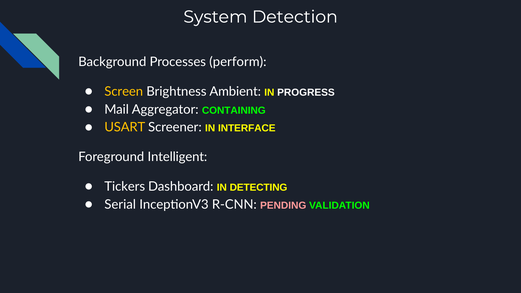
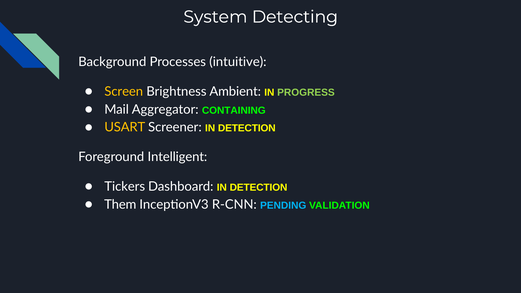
Detection: Detection -> Detecting (295, 17)
perform: perform -> intuitive (238, 62)
PROGRESS colour: white -> light green (306, 92)
Screener IN INTERFACE: INTERFACE -> DETECTION (247, 128)
Dashboard IN DETECTING: DETECTING -> DETECTION (259, 187)
Serial: Serial -> Them (120, 204)
PENDING colour: pink -> light blue (283, 205)
